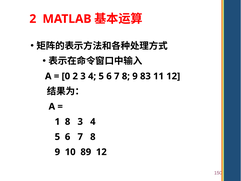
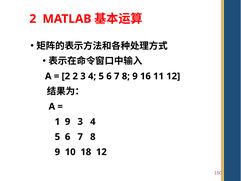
0: 0 -> 2 (66, 76)
83: 83 -> 16 (145, 76)
1 8: 8 -> 9 (68, 122)
89: 89 -> 18 (86, 152)
